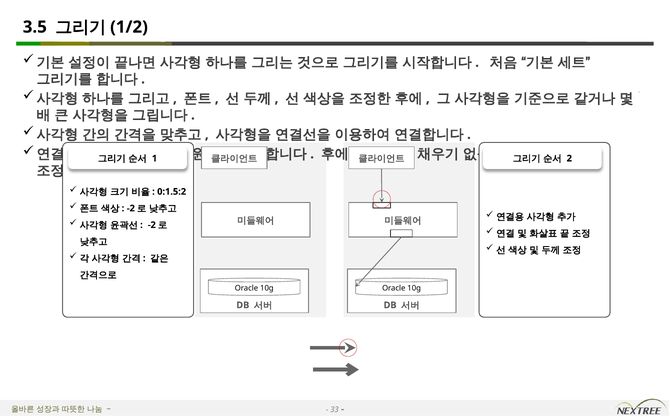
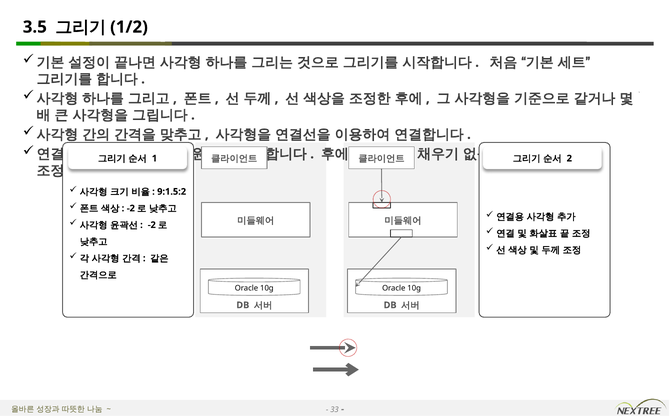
0:1.5:2: 0:1.5:2 -> 9:1.5:2 (172, 192)
